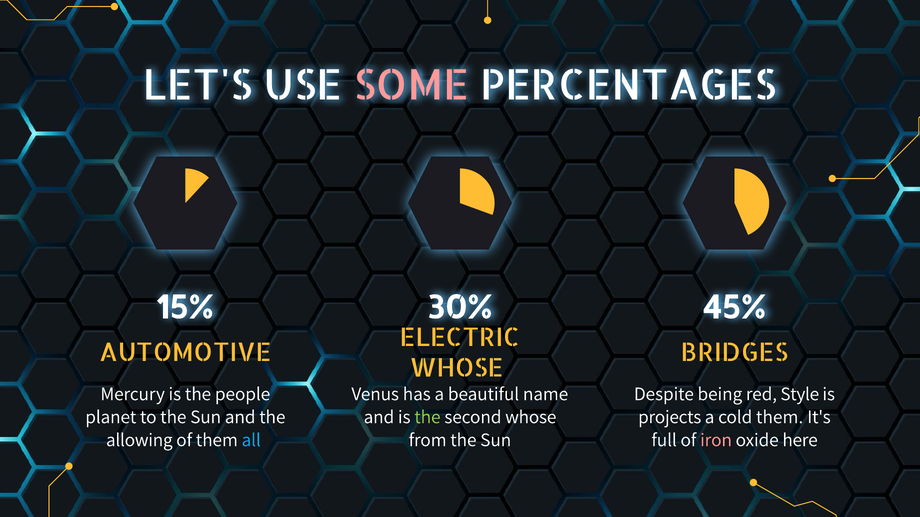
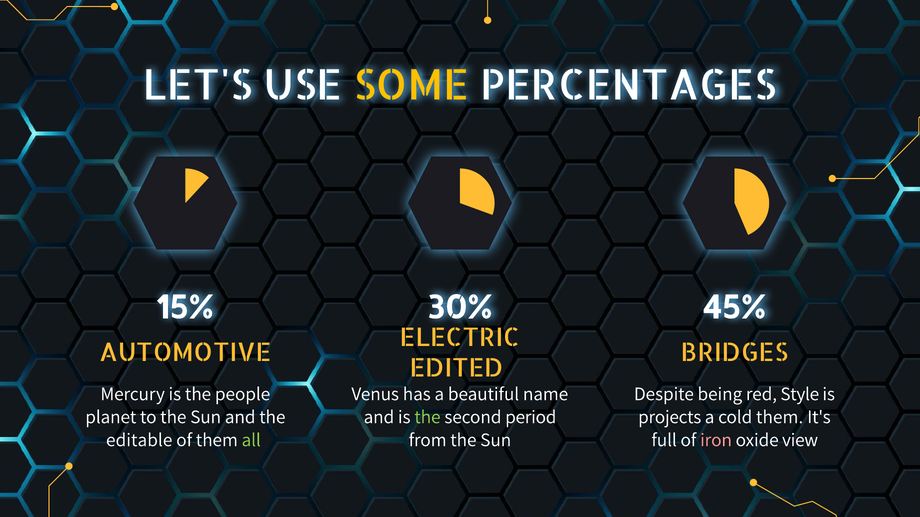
SOME colour: pink -> yellow (411, 86)
WHOSE: WHOSE -> EDITED (457, 369)
second whose: whose -> period (531, 417)
allowing: allowing -> editable (139, 440)
all colour: light blue -> light green (251, 440)
here: here -> view (800, 440)
